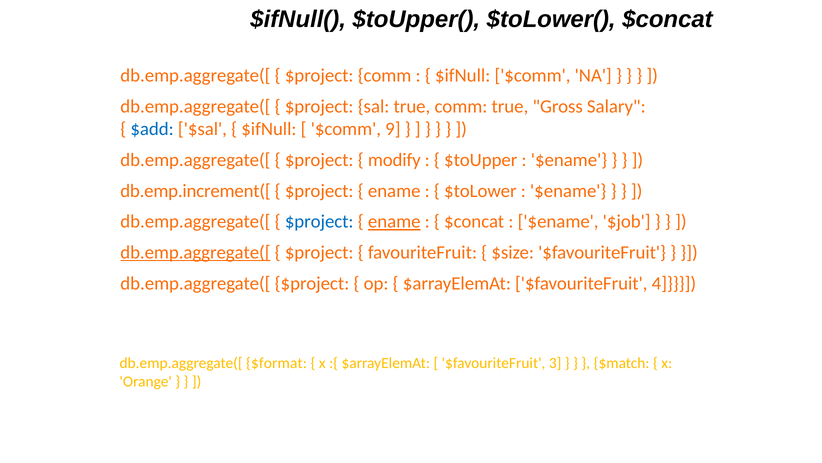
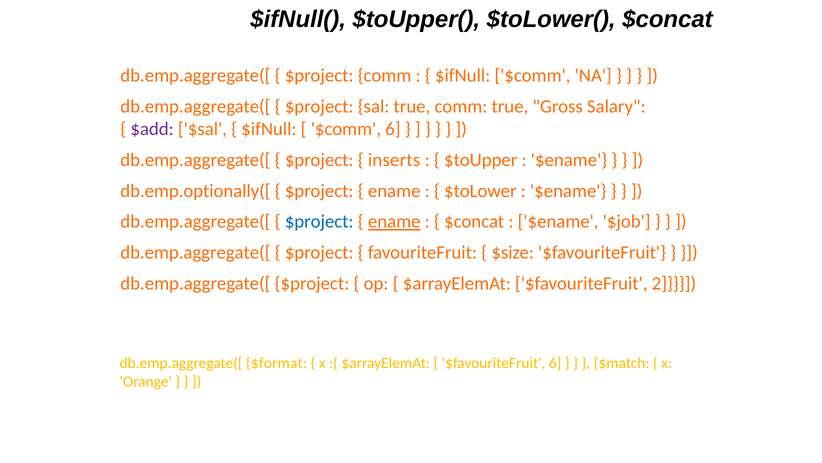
$add colour: blue -> purple (152, 129)
$comm 9: 9 -> 6 (393, 129)
modify: modify -> inserts (394, 160)
db.emp.increment([: db.emp.increment([ -> db.emp.optionally([ (195, 191)
db.emp.aggregate([ underline: present -> none (195, 252)
4: 4 -> 2 (674, 283)
$favouriteFruit 3: 3 -> 6 (555, 363)
